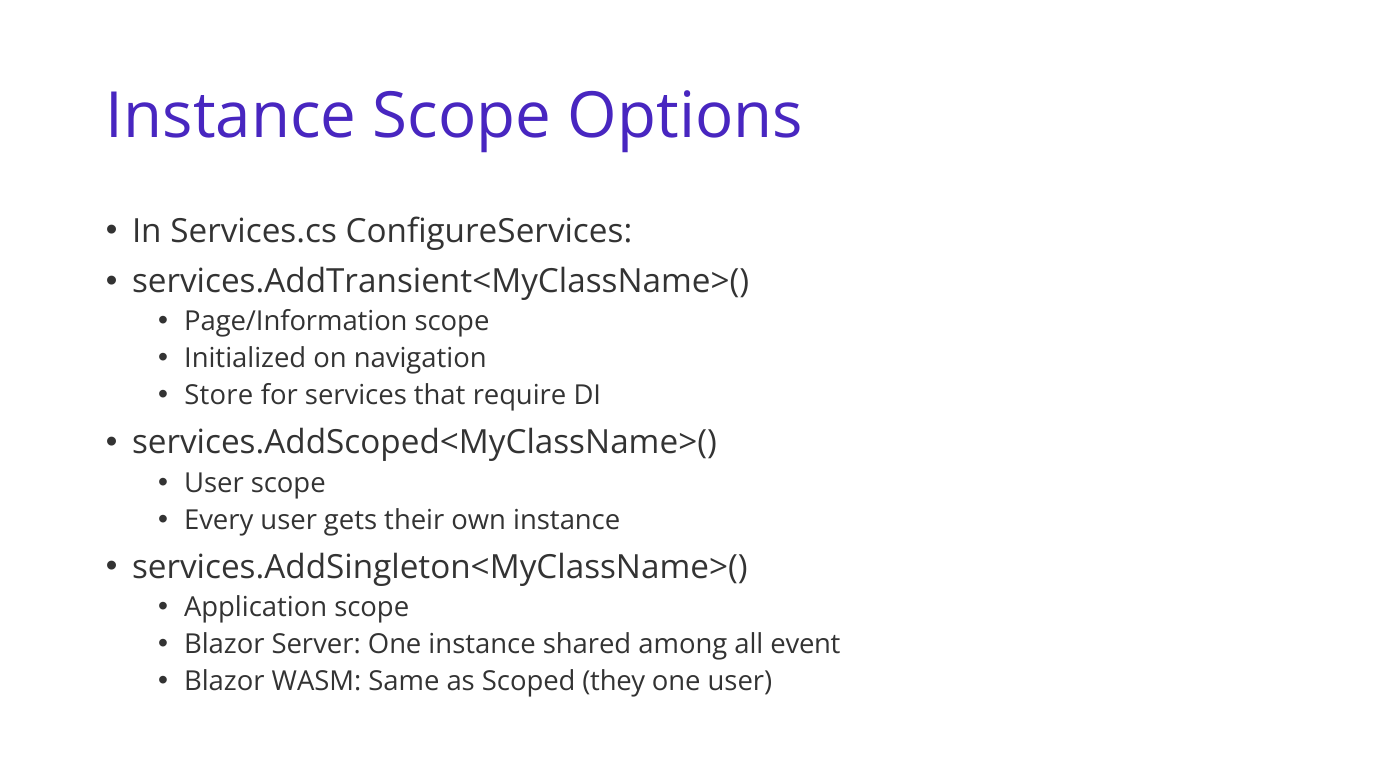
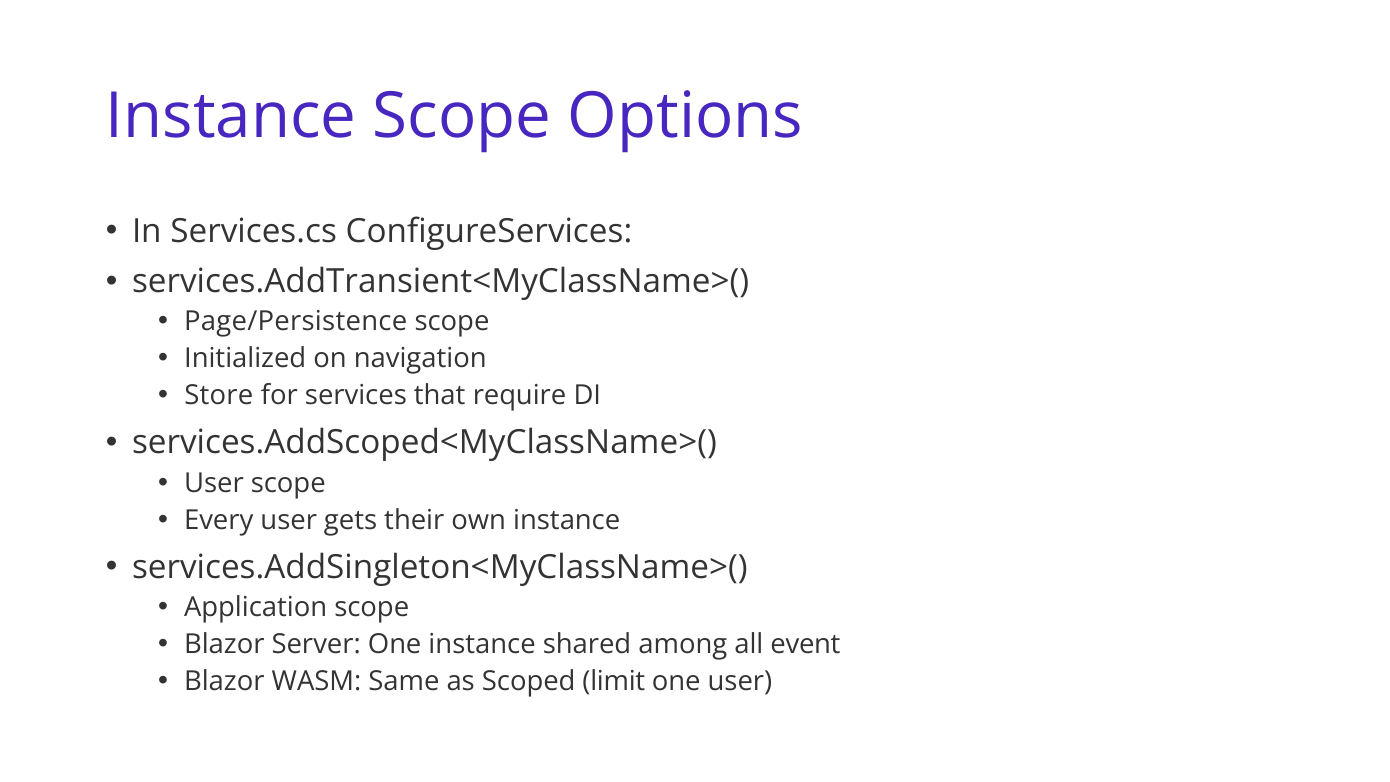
Page/Information: Page/Information -> Page/Persistence (296, 322)
they: they -> limit (614, 681)
